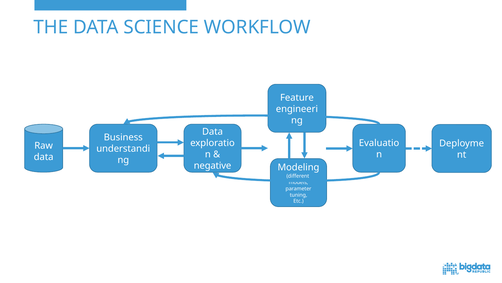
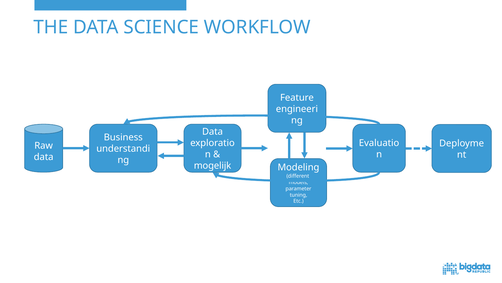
negative: negative -> mogelijk (213, 165)
